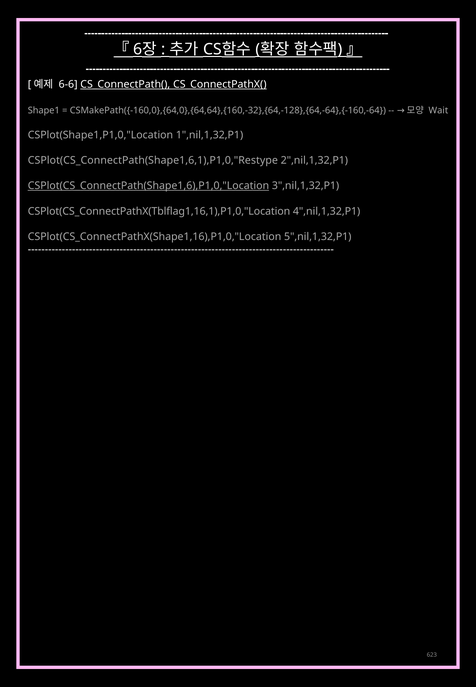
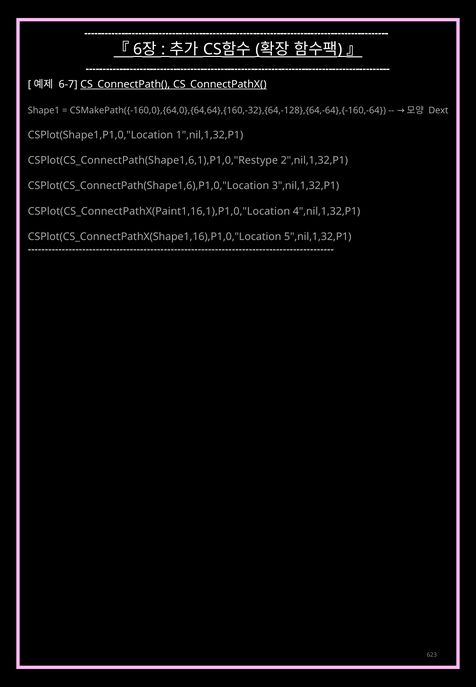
6-6: 6-6 -> 6-7 (68, 84)
Wait: Wait -> Dext (438, 111)
CSPlot(CS_ConnectPath(Shape1,6),P1,0,"Location underline: present -> none (148, 186)
CSPlot(CS_ConnectPathX(Tblflag1,16,1),P1,0,"Location: CSPlot(CS_ConnectPathX(Tblflag1,16,1),P1,0,"Location -> CSPlot(CS_ConnectPathX(Paint1,16,1),P1,0,"Location (159, 211)
